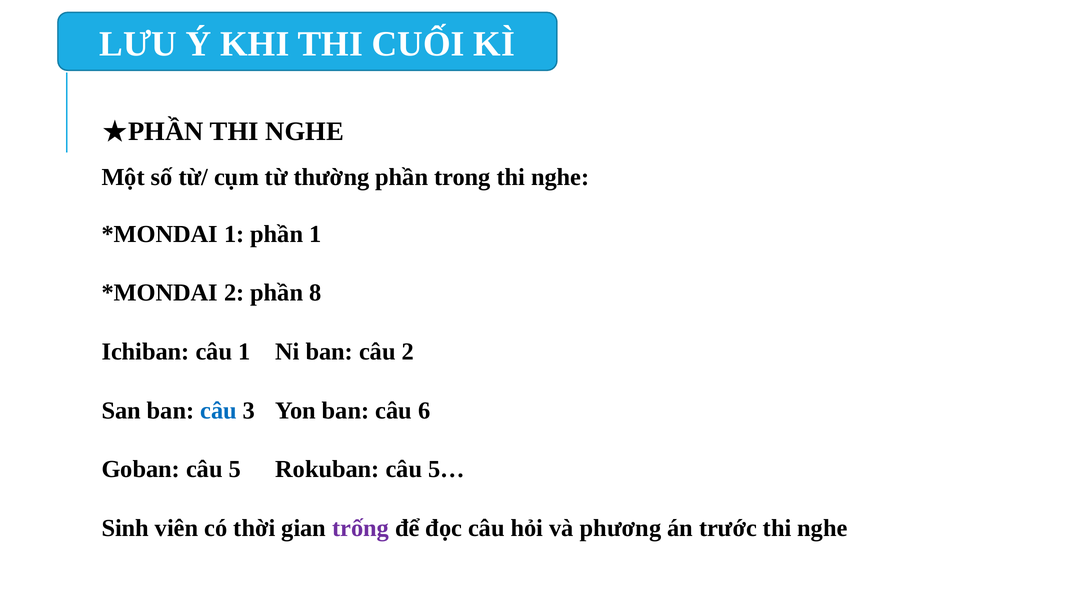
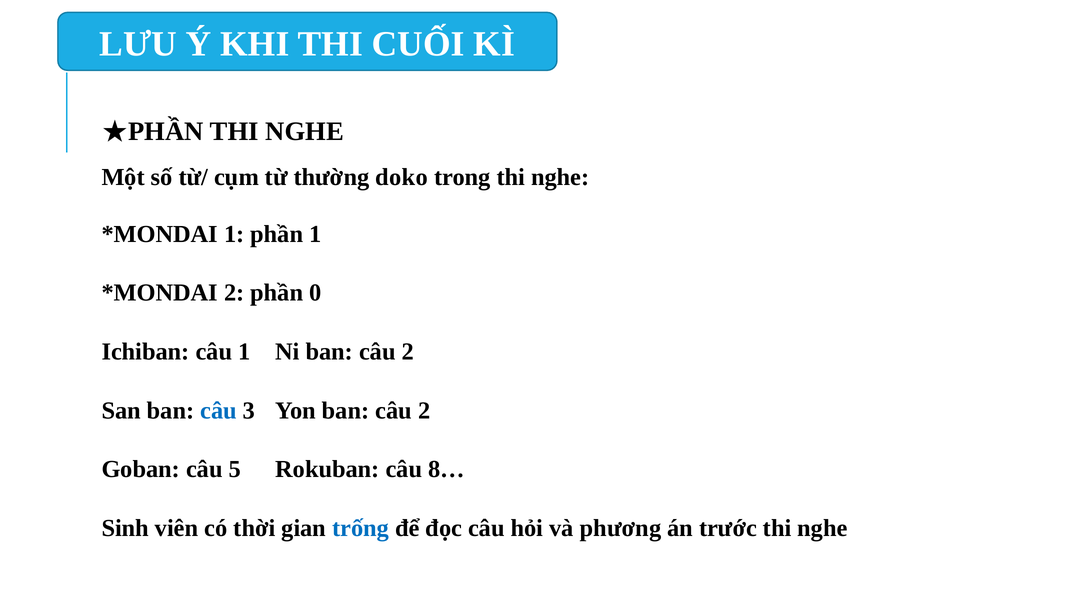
thường phần: phần -> doko (402, 177)
8: 8 -> 0 (315, 293)
Yon ban câu 6: 6 -> 2 (424, 410)
5…: 5… -> 8… (447, 469)
trống colour: purple -> blue (361, 528)
